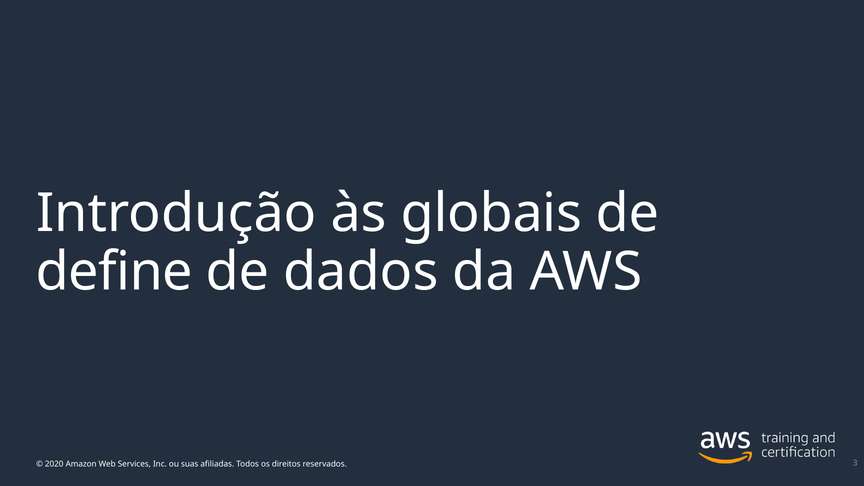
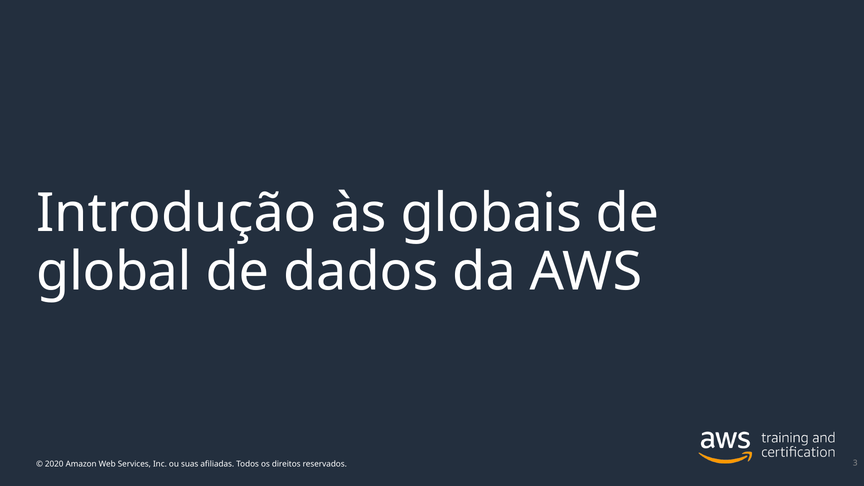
define: define -> global (114, 272)
